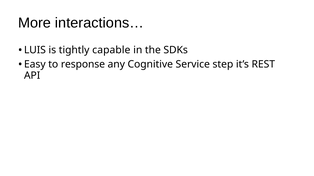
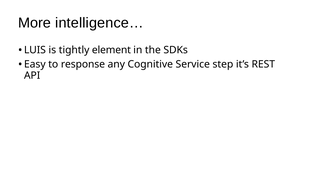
interactions…: interactions… -> intelligence… (99, 23)
capable: capable -> element (111, 50)
